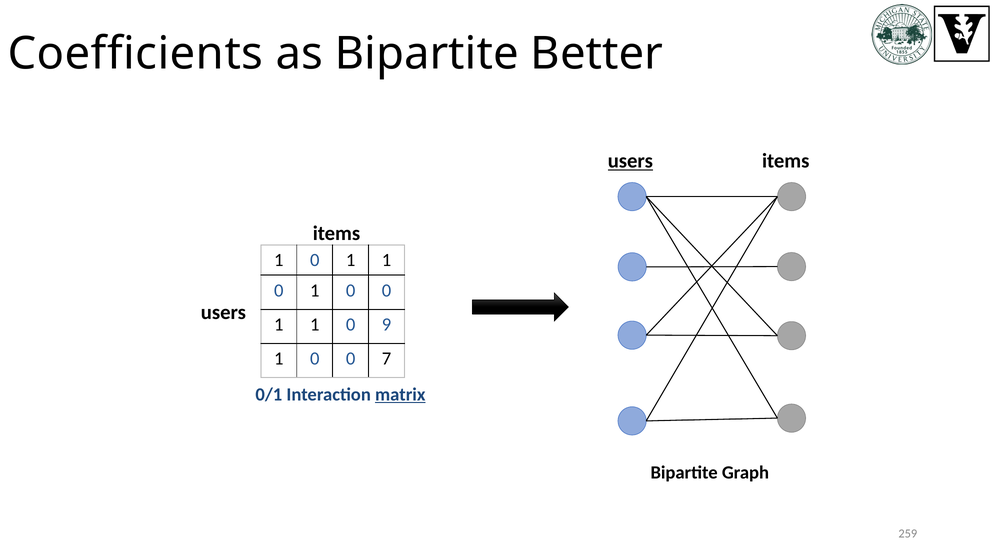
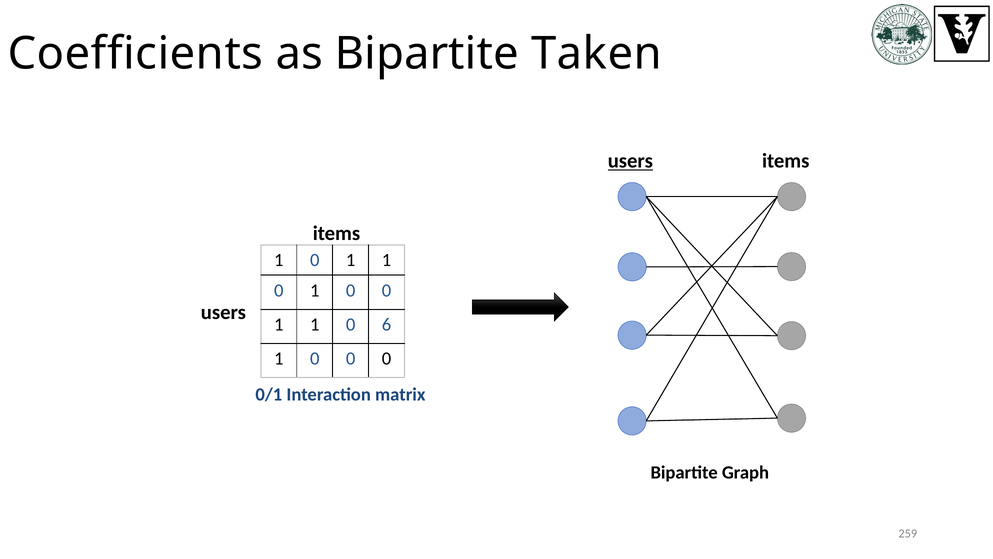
Better: Better -> Taken (597, 54)
9: 9 -> 6 (386, 324)
0 0 7: 7 -> 0 (386, 359)
matrix underline: present -> none (400, 394)
